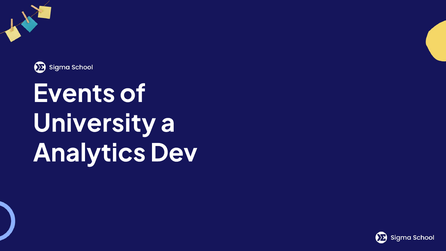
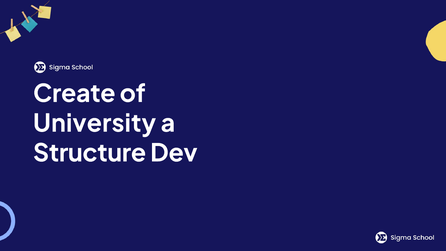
Events: Events -> Create (74, 94)
Analytics: Analytics -> Structure (90, 153)
